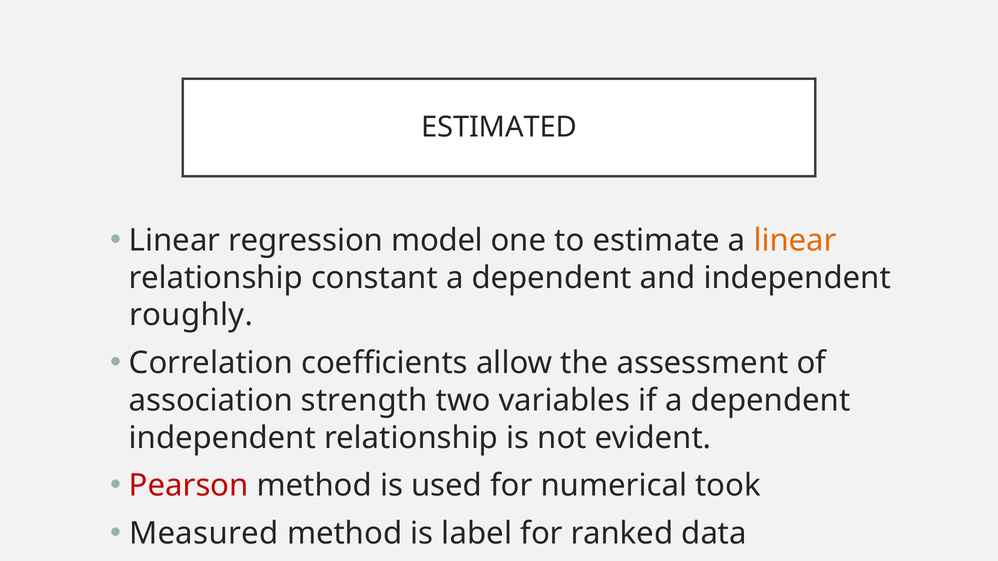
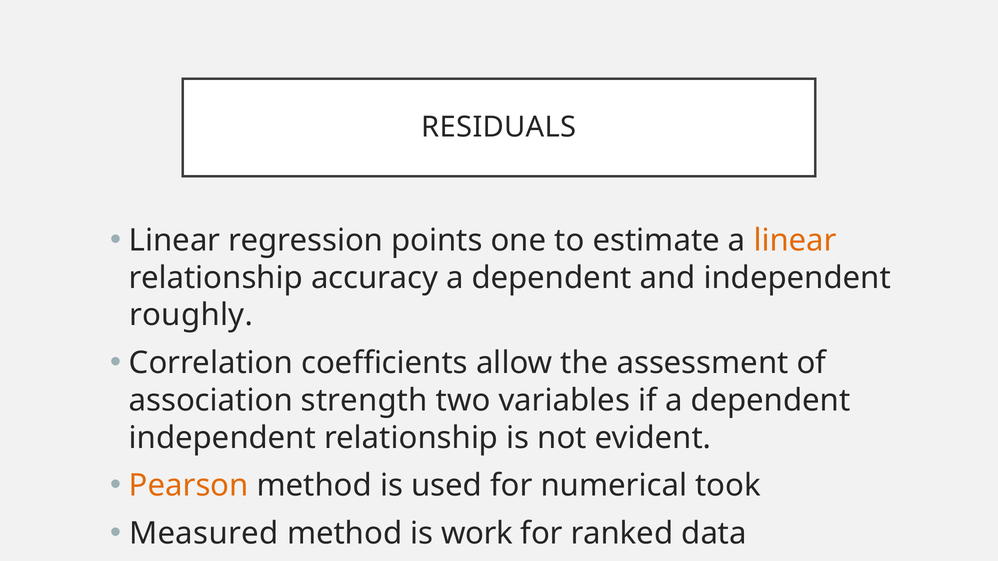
ESTIMATED: ESTIMATED -> RESIDUALS (499, 127)
model: model -> points (437, 241)
constant: constant -> accuracy (375, 278)
Pearson colour: red -> orange (189, 486)
label: label -> work (477, 534)
